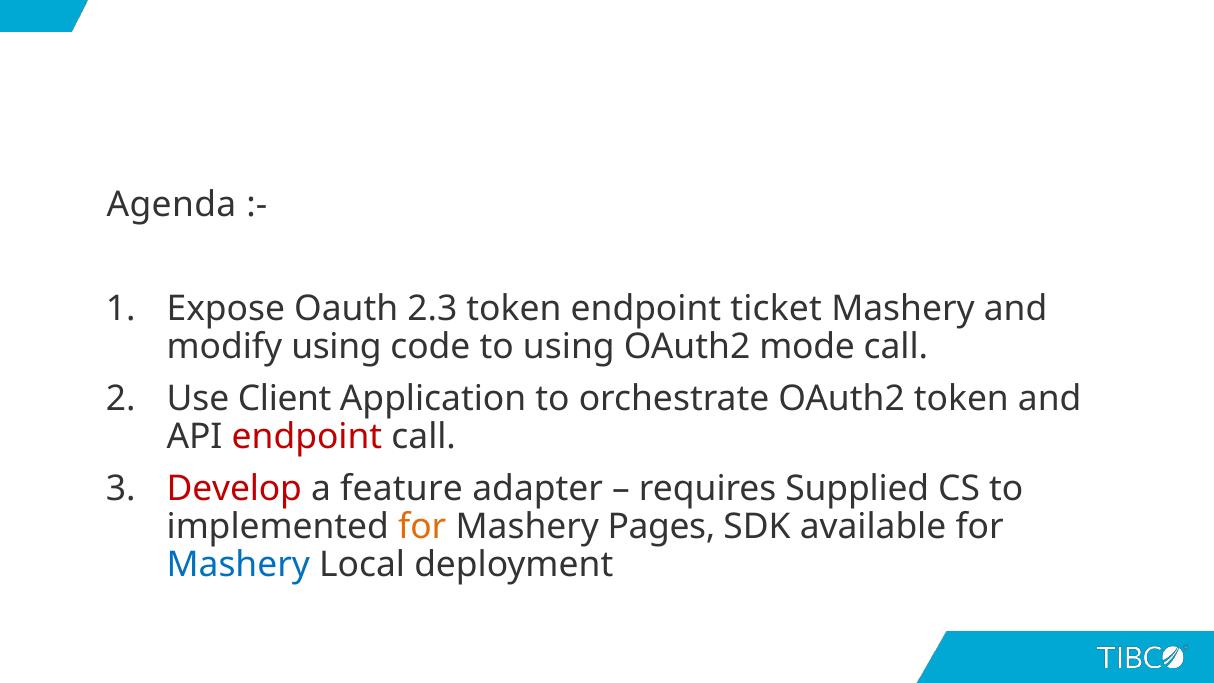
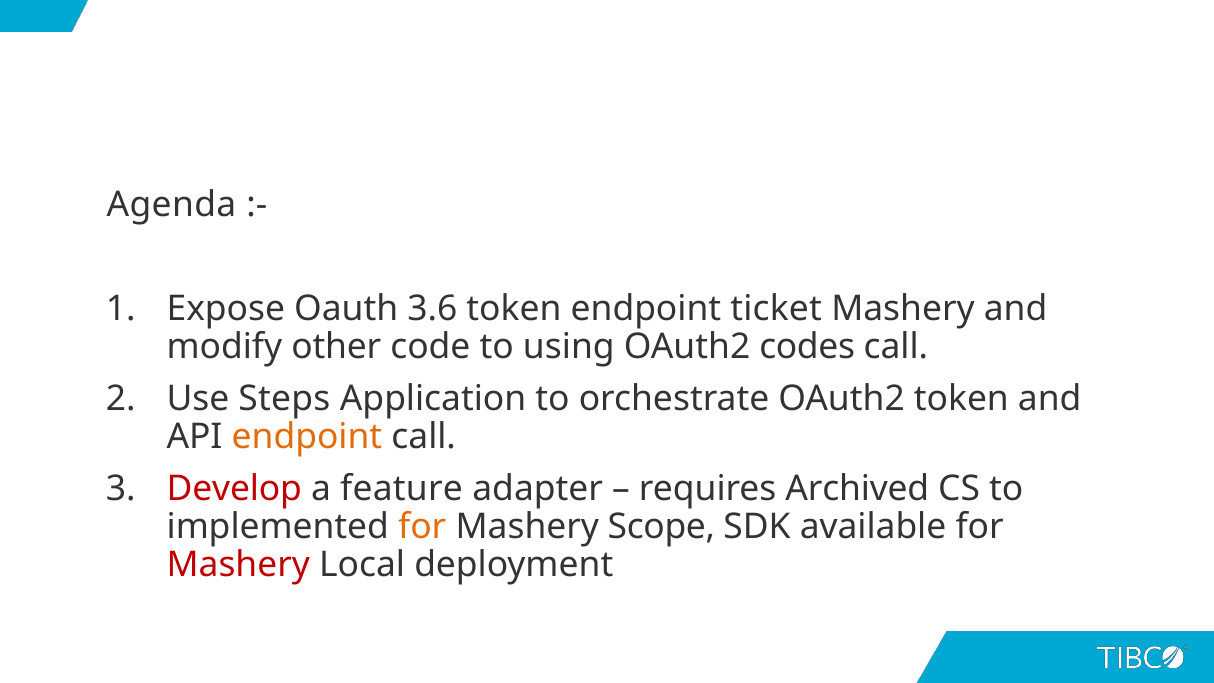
2.3: 2.3 -> 3.6 (432, 309)
modify using: using -> other (336, 347)
mode: mode -> codes (807, 347)
Client: Client -> Steps (284, 399)
endpoint colour: red -> orange (307, 437)
Supplied: Supplied -> Archived (857, 489)
Pages: Pages -> Scope (661, 527)
Mashery colour: blue -> red (238, 565)
